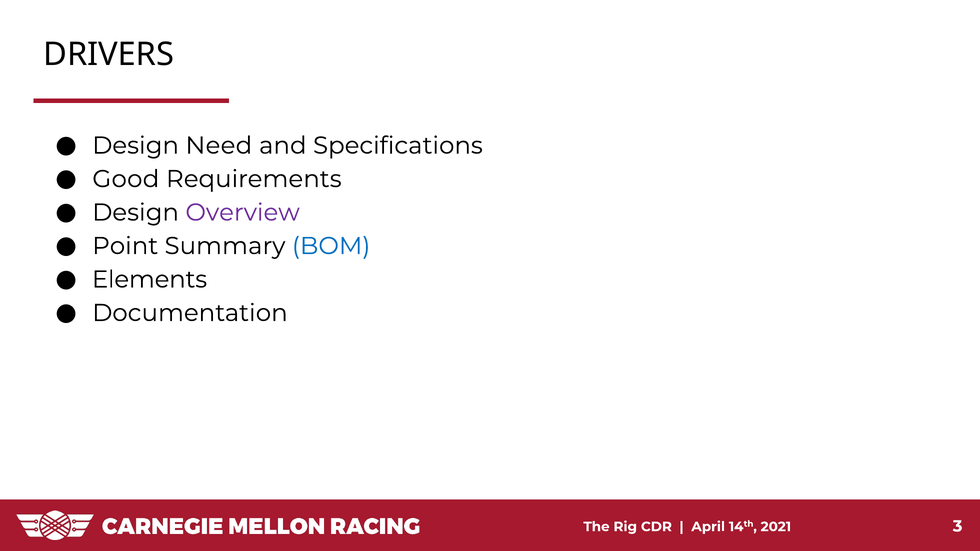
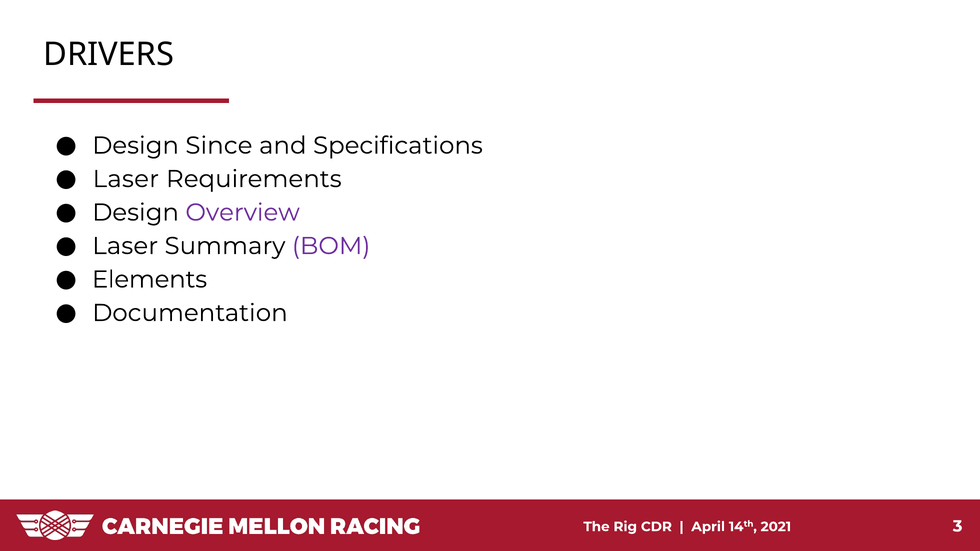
Need: Need -> Since (219, 146)
Good: Good -> Laser (126, 179)
Point: Point -> Laser (125, 246)
BOM colour: blue -> purple (331, 246)
